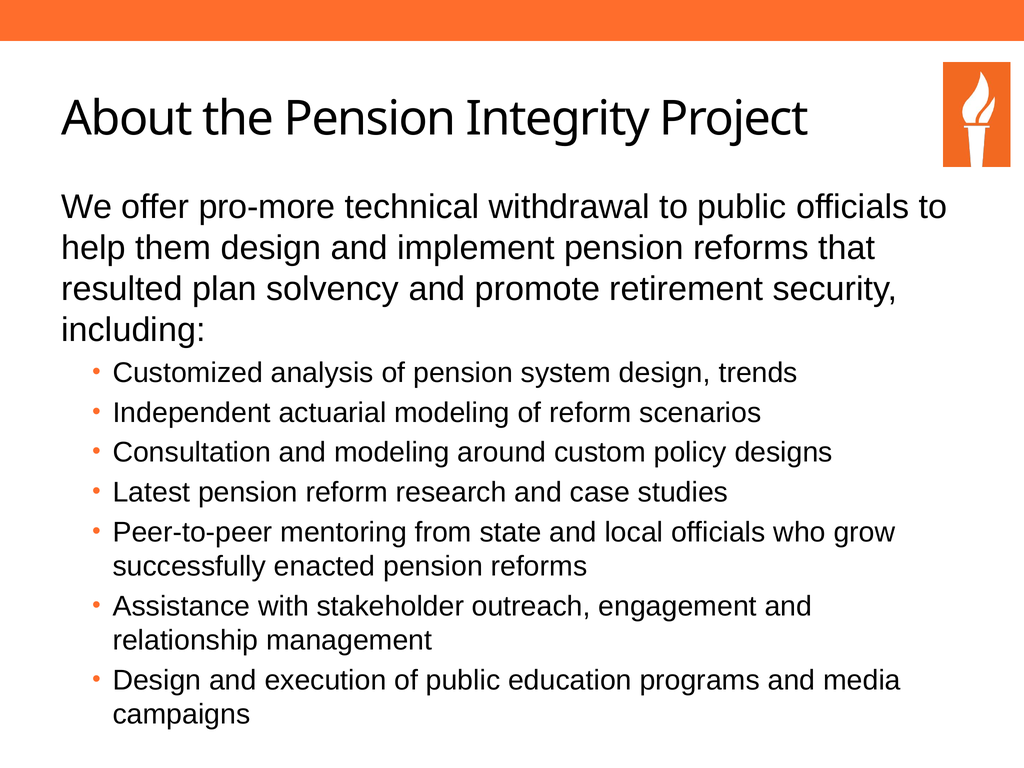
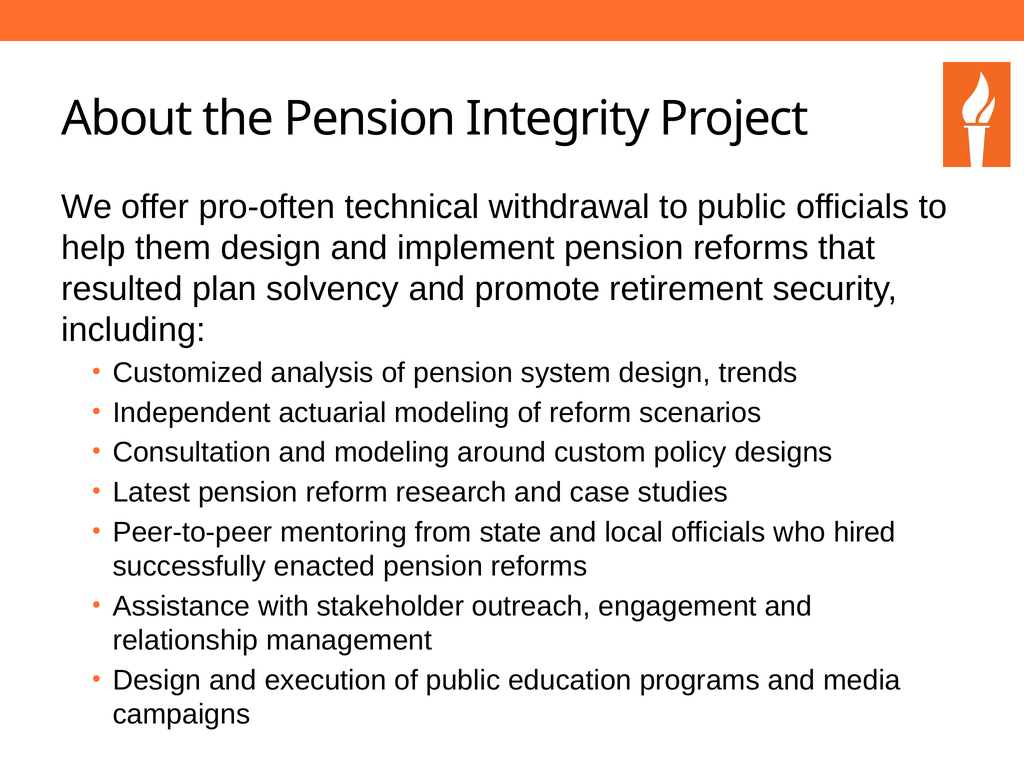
pro-more: pro-more -> pro-often (267, 207)
grow: grow -> hired (865, 532)
